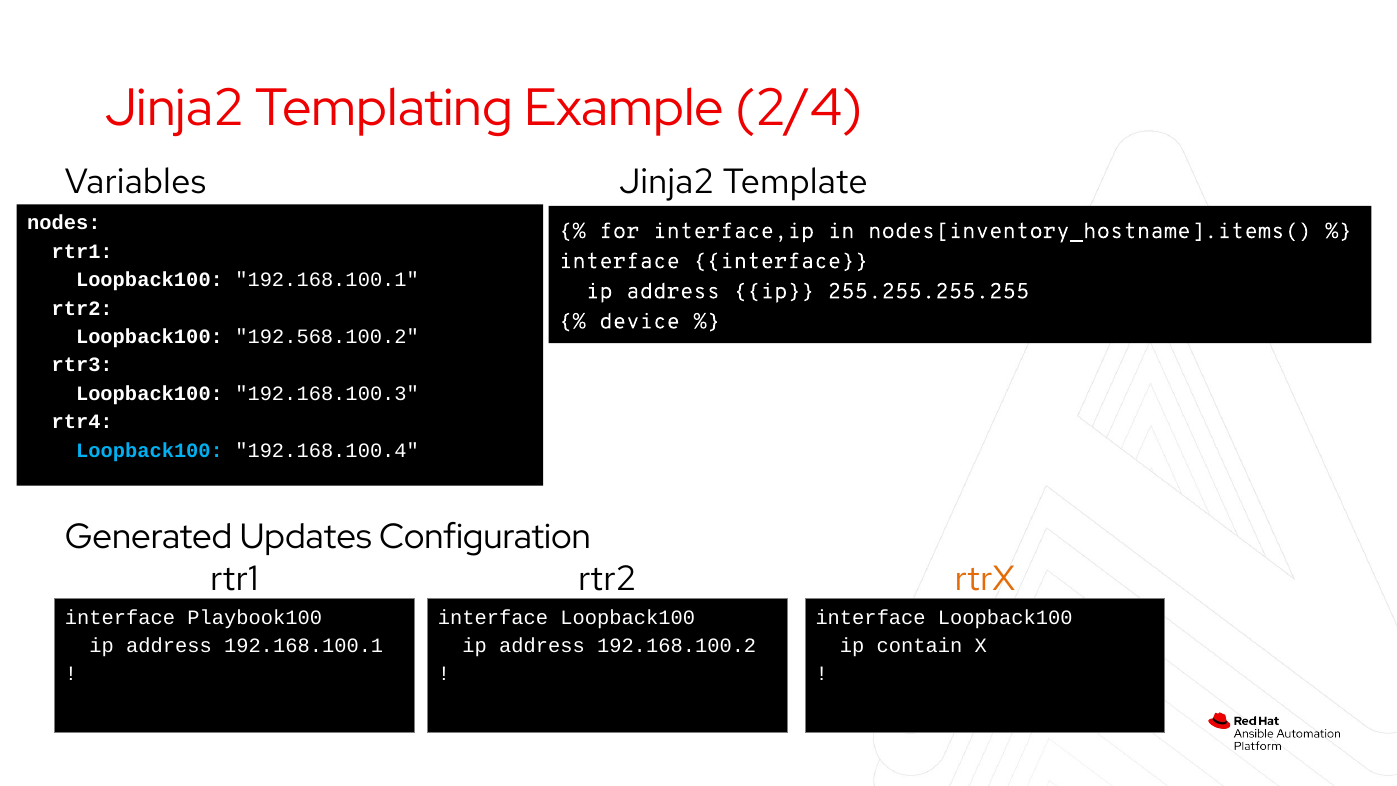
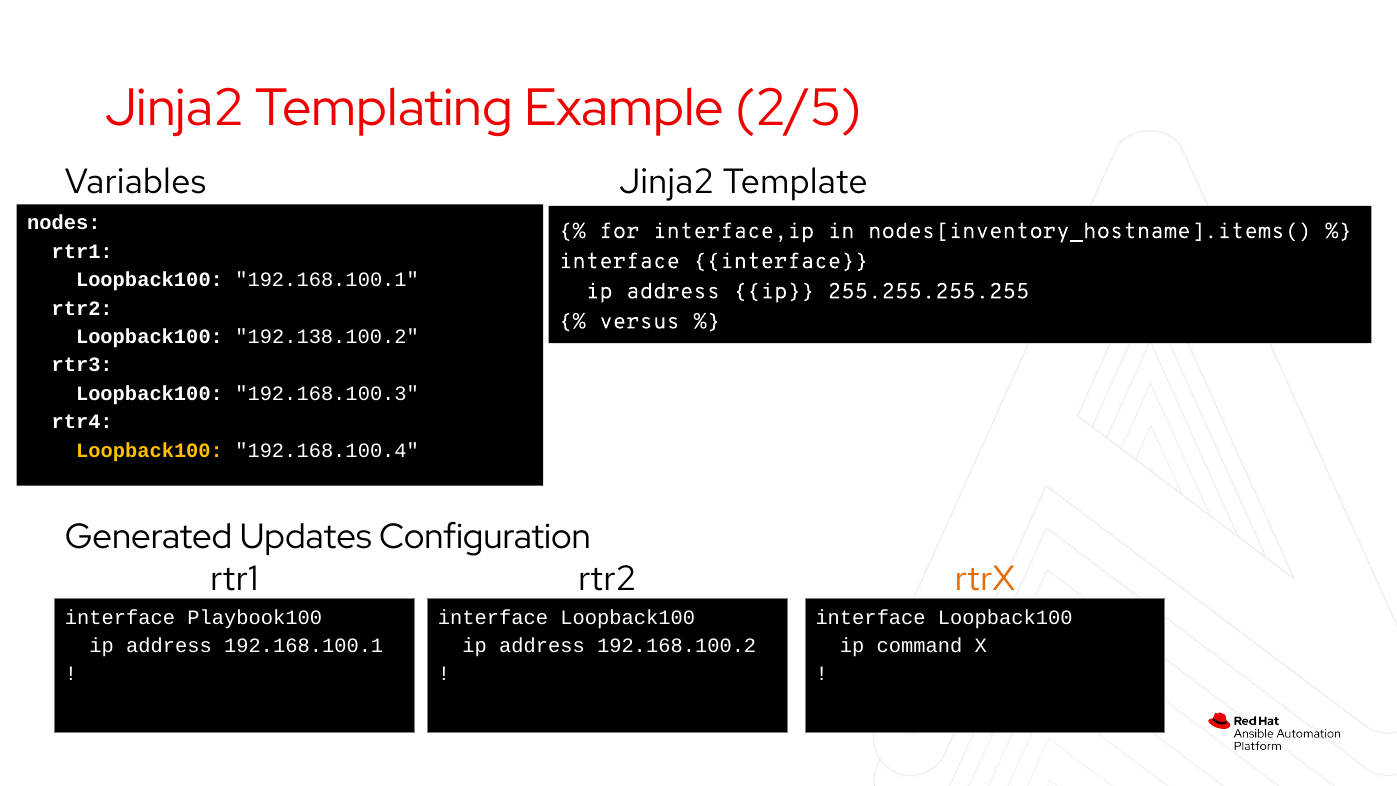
2/4: 2/4 -> 2/5 (799, 108)
device: device -> versus (640, 321)
192.568.100.2: 192.568.100.2 -> 192.138.100.2 (327, 337)
Loopback100 colour: light blue -> yellow (150, 450)
contain: contain -> command (919, 646)
